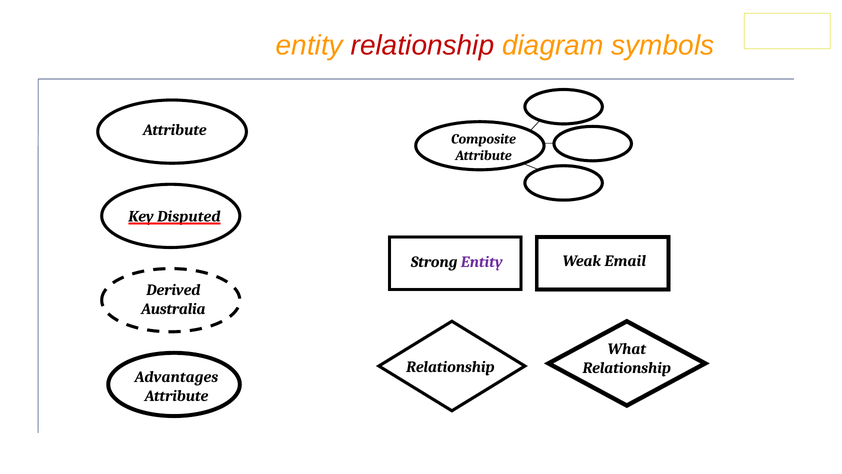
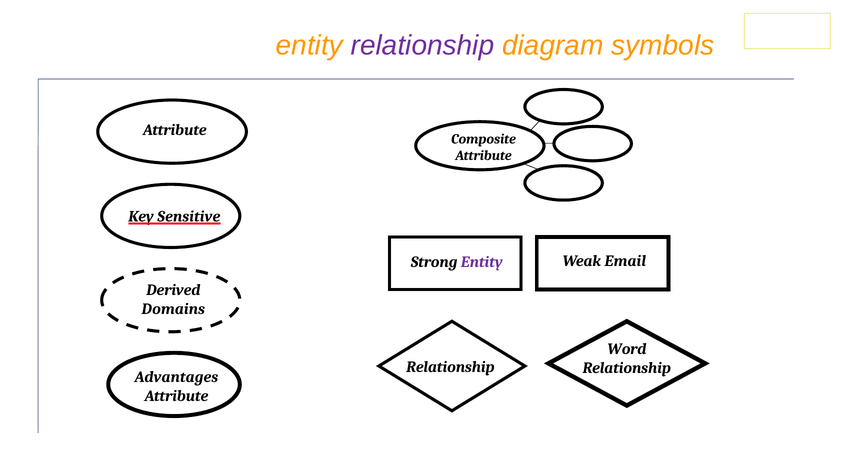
relationship colour: red -> purple (422, 46)
Disputed: Disputed -> Sensitive (189, 217)
Australia: Australia -> Domains (173, 309)
What: What -> Word (627, 349)
